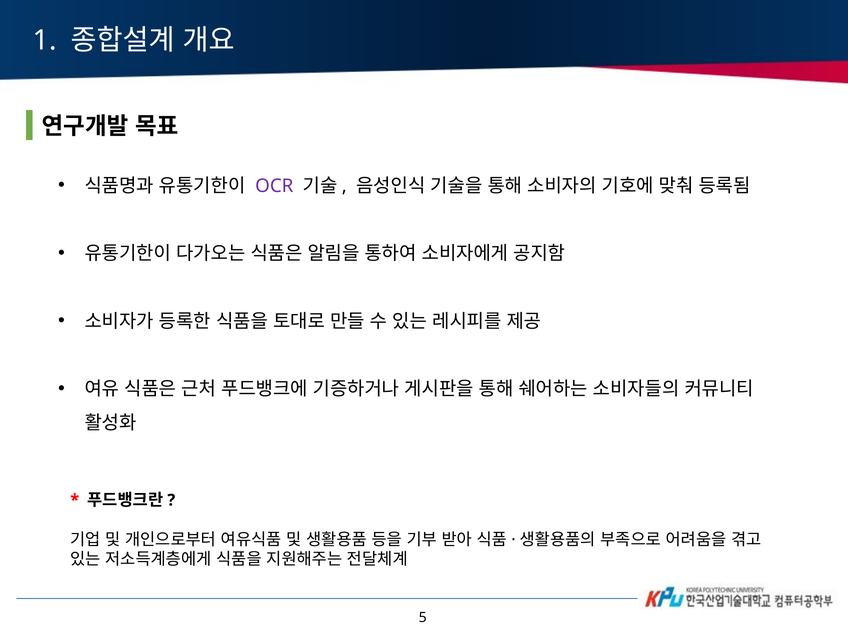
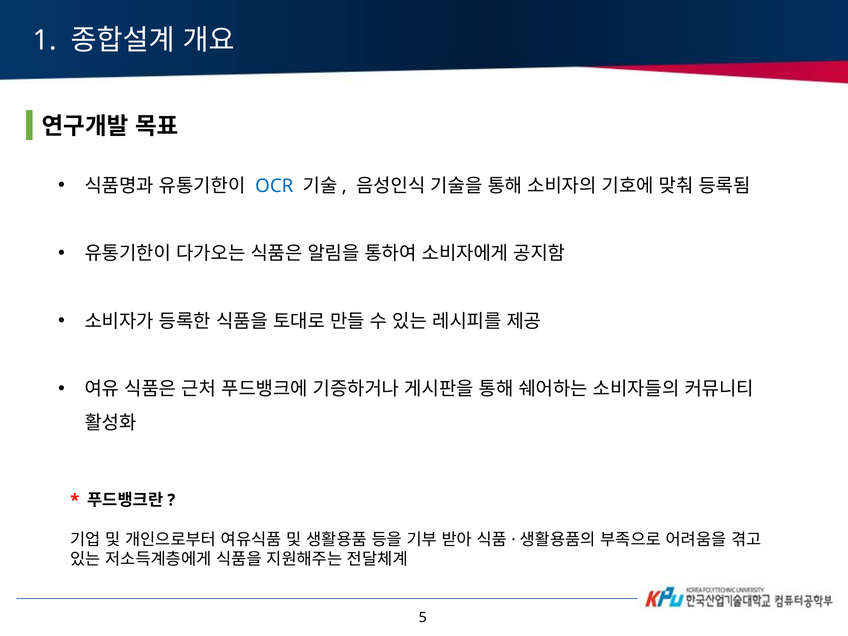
OCR colour: purple -> blue (274, 186)
